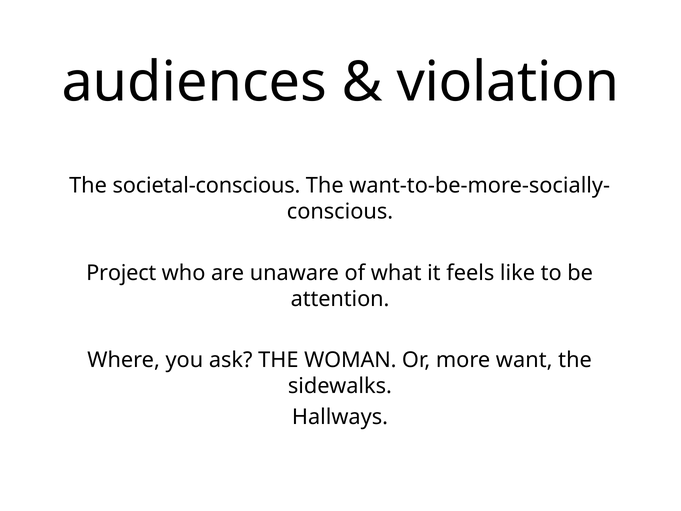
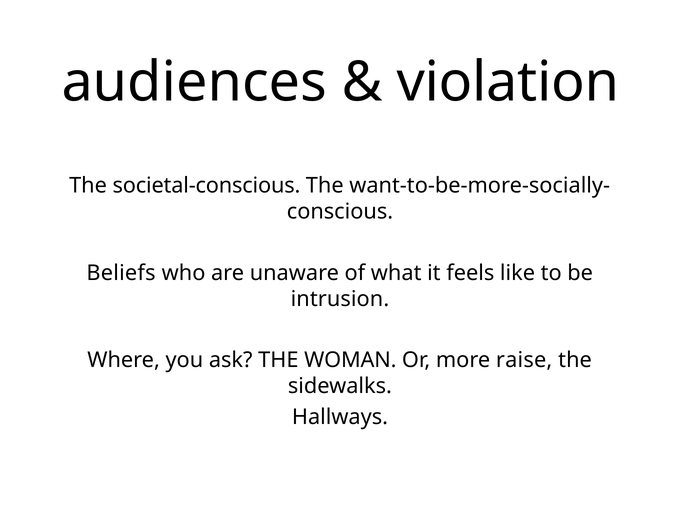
Project: Project -> Beliefs (121, 273)
attention: attention -> intrusion (340, 299)
want: want -> raise (524, 360)
